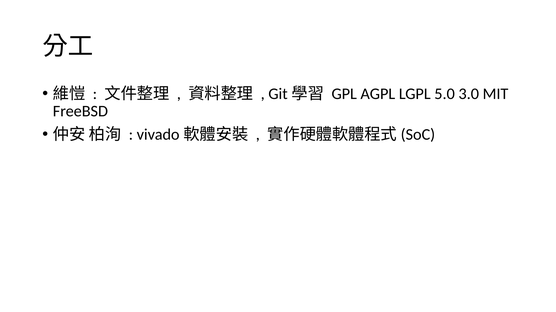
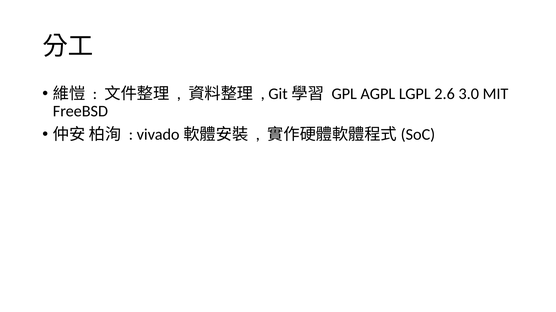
5.0: 5.0 -> 2.6 (445, 94)
